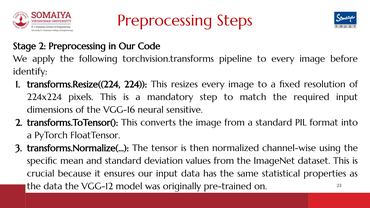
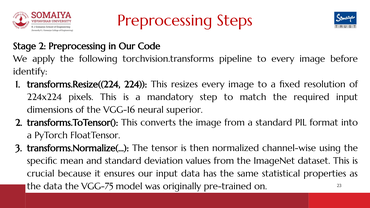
sensitive: sensitive -> superior (185, 110)
VGG-12: VGG-12 -> VGG-75 (97, 186)
